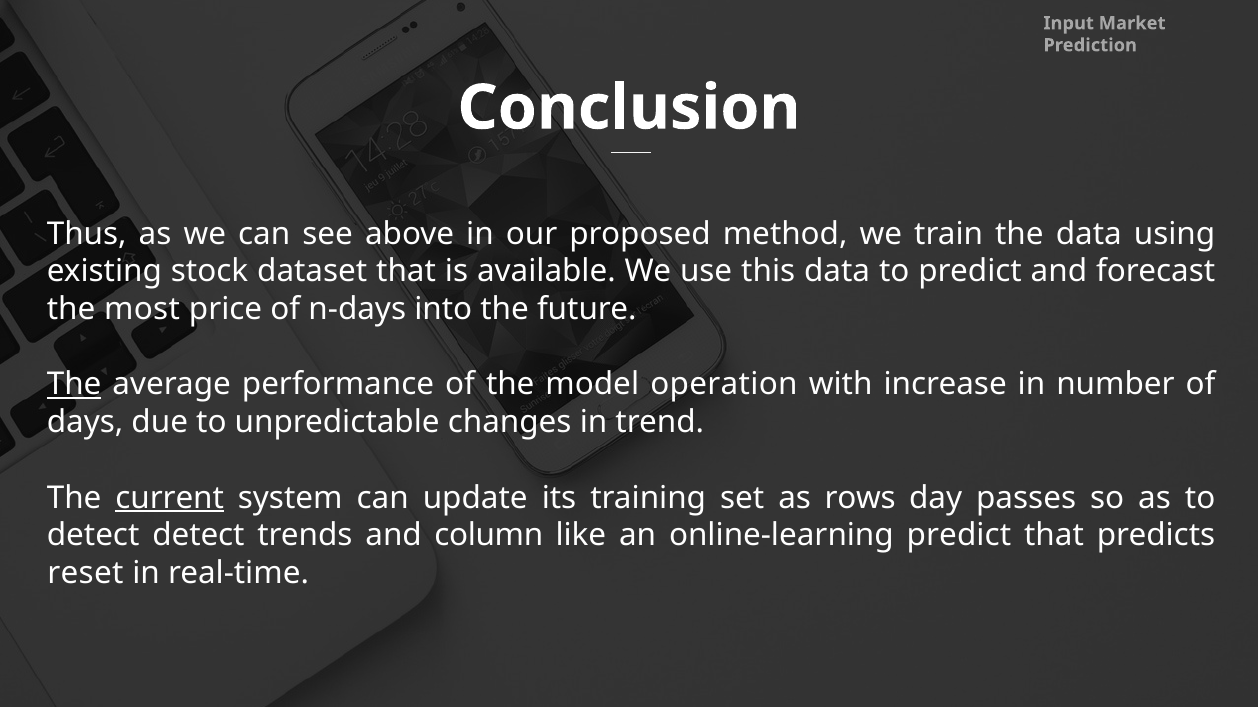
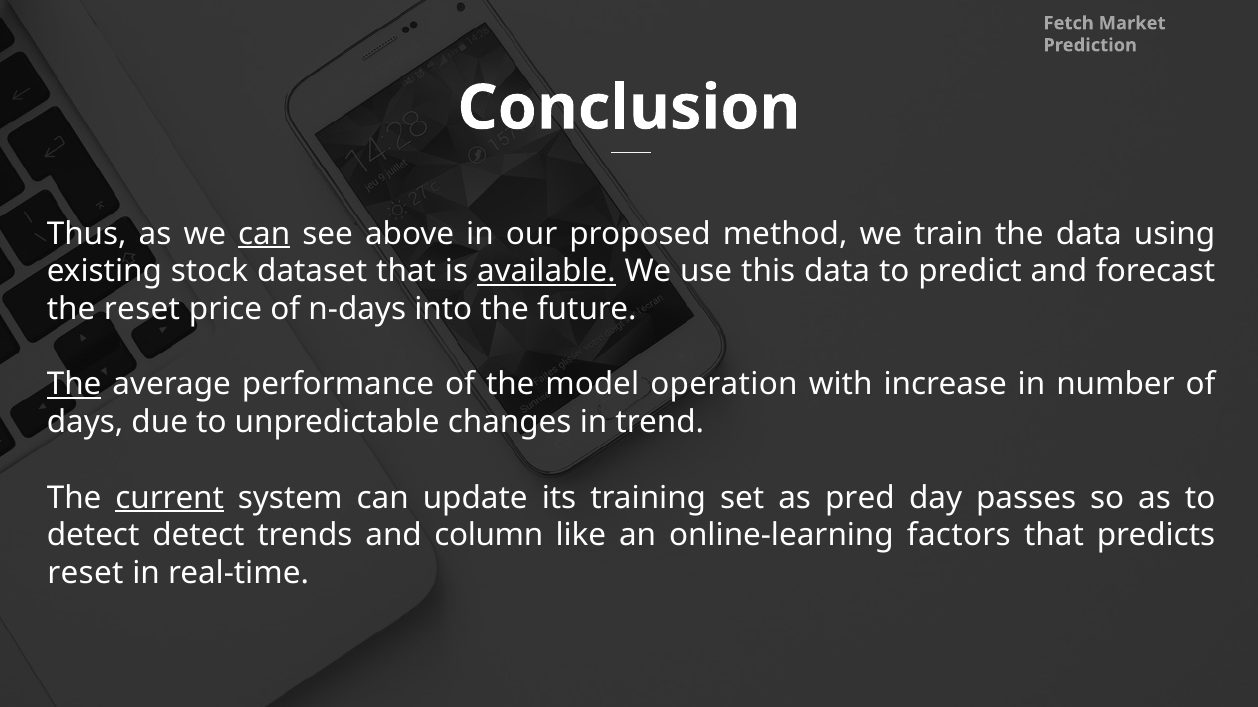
Input: Input -> Fetch (1069, 23)
can underline: none -> present (264, 234)
available underline: none -> present (546, 272)
the most: most -> reset (142, 309)
rows: rows -> pred (860, 498)
online-learning predict: predict -> factors (959, 536)
